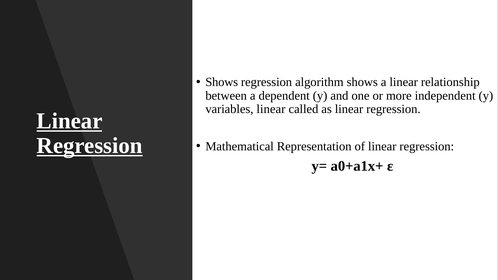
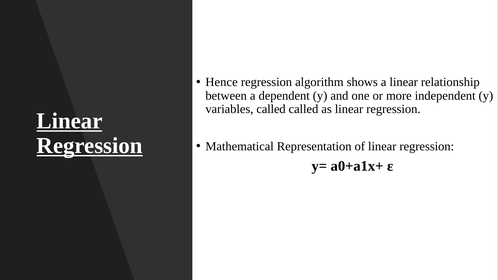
Shows: Shows -> Hence (222, 82)
variables linear: linear -> called (271, 109)
